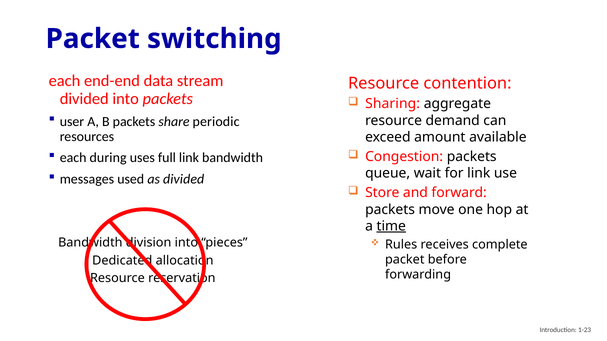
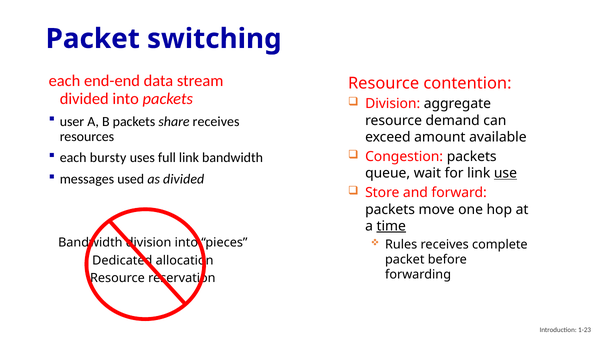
Sharing: Sharing -> Division (393, 104)
share periodic: periodic -> receives (216, 122)
during: during -> bursty (108, 158)
use underline: none -> present (505, 174)
